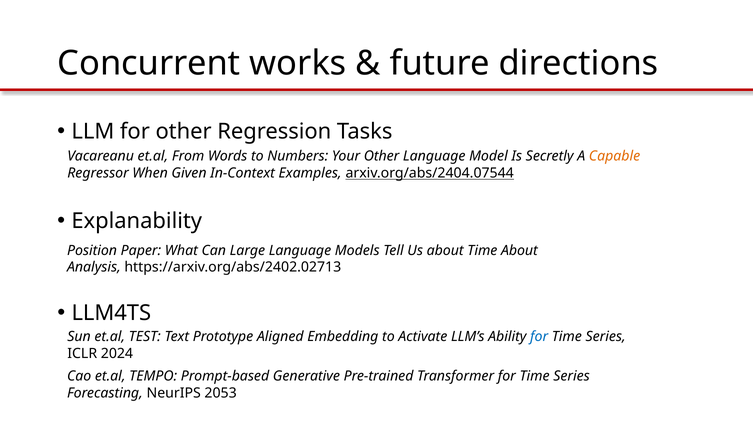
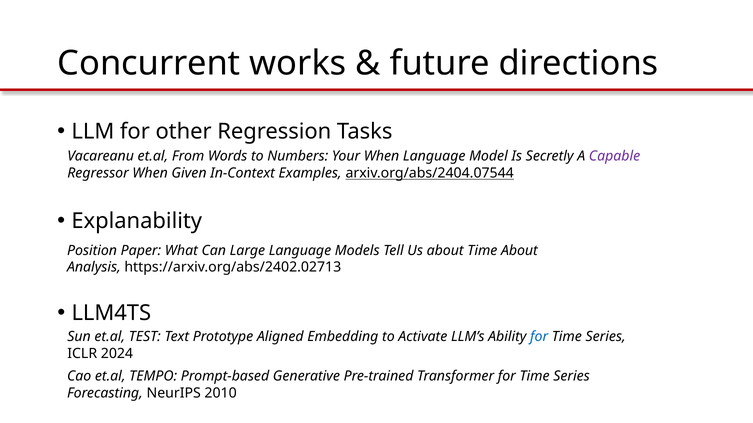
Your Other: Other -> When (382, 156)
Capable colour: orange -> purple (615, 156)
2053: 2053 -> 2010 (221, 394)
